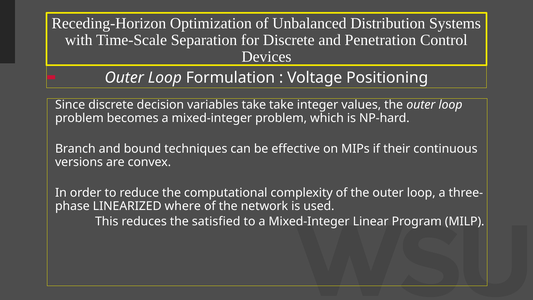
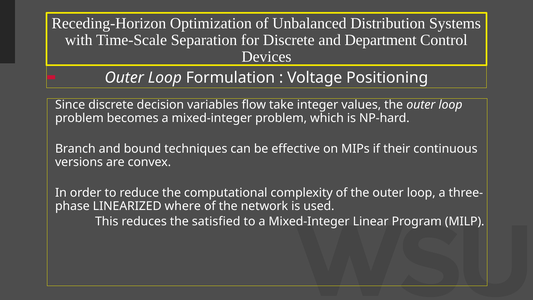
Penetration: Penetration -> Department (381, 40)
variables take: take -> flow (254, 105)
